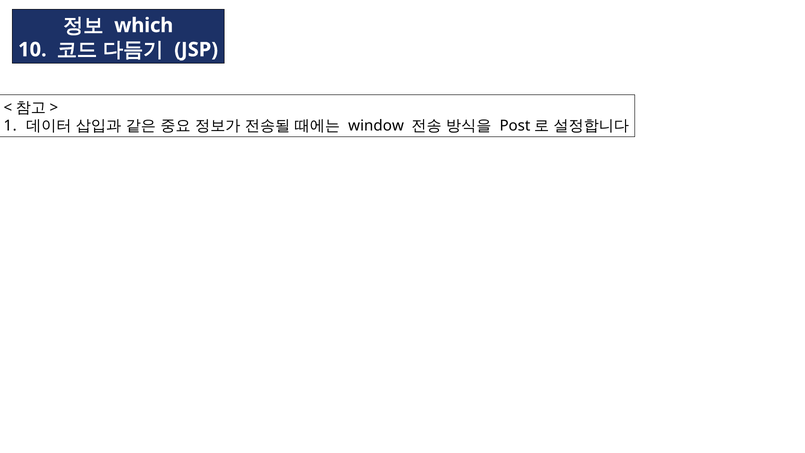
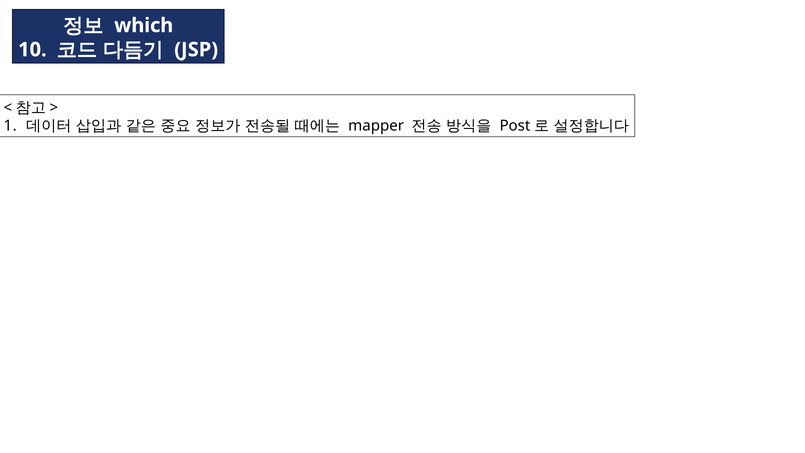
window: window -> mapper (376, 126)
